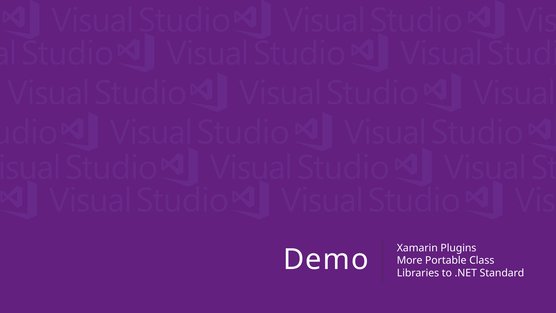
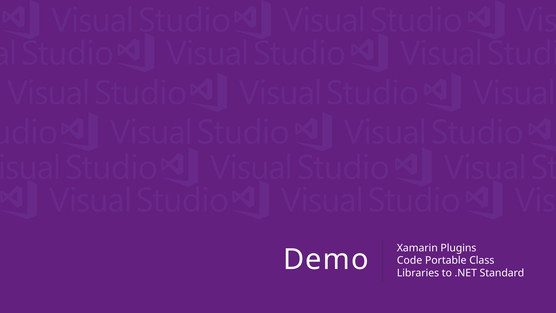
More: More -> Code (410, 260)
